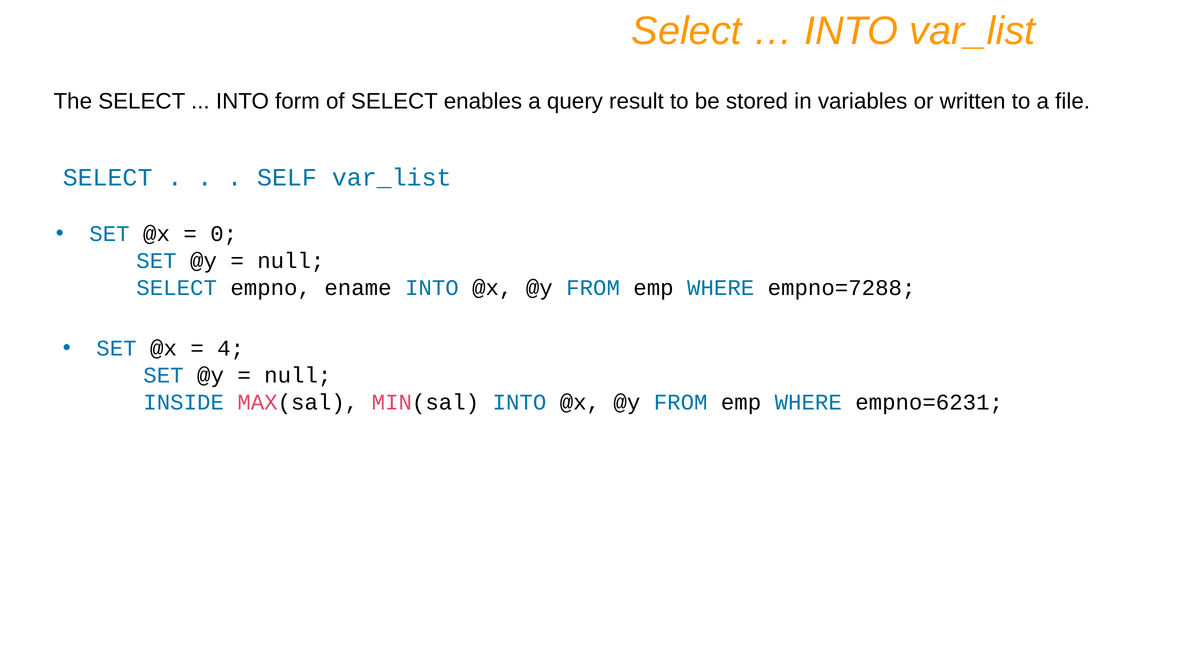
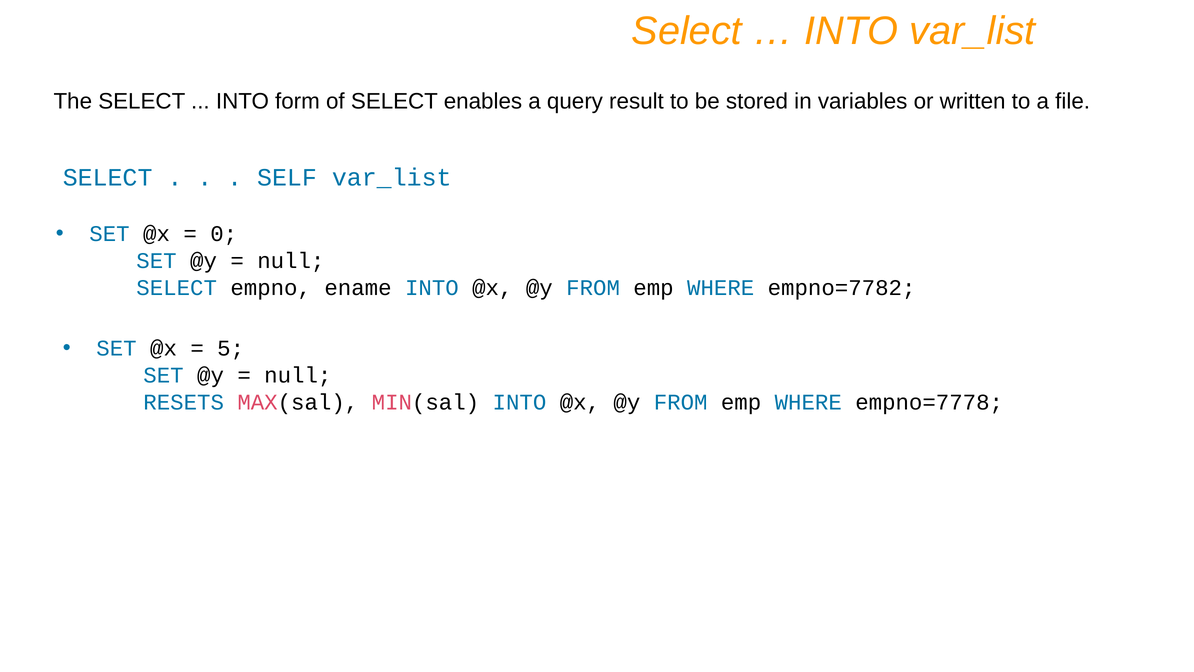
empno=7288: empno=7288 -> empno=7782 (842, 288)
4: 4 -> 5 (231, 348)
INSIDE: INSIDE -> RESETS (184, 402)
empno=6231: empno=6231 -> empno=7778 (929, 402)
